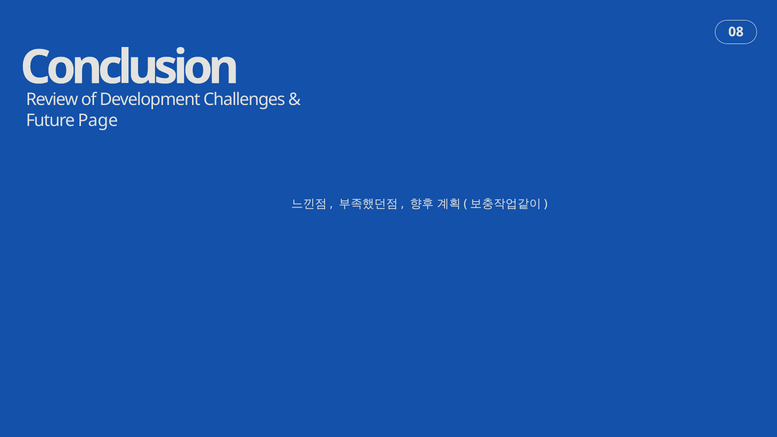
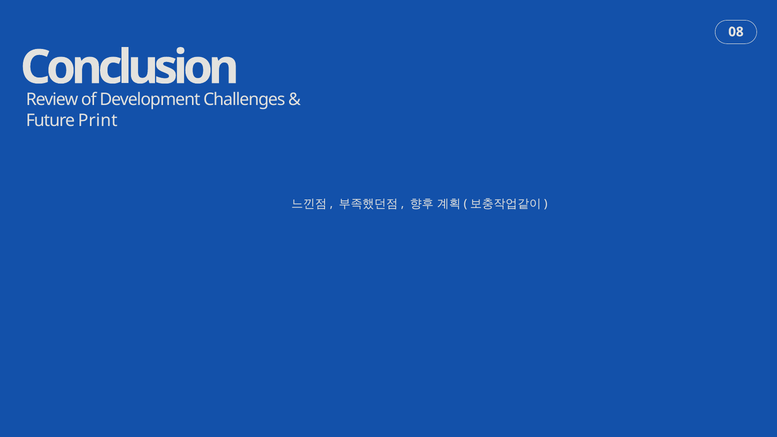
Page: Page -> Print (98, 120)
